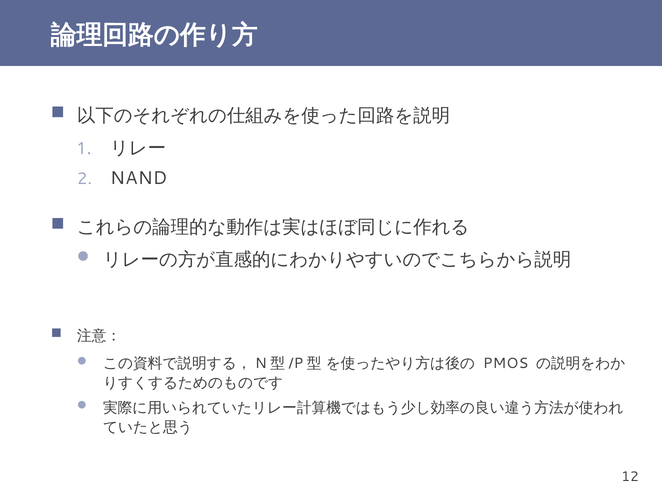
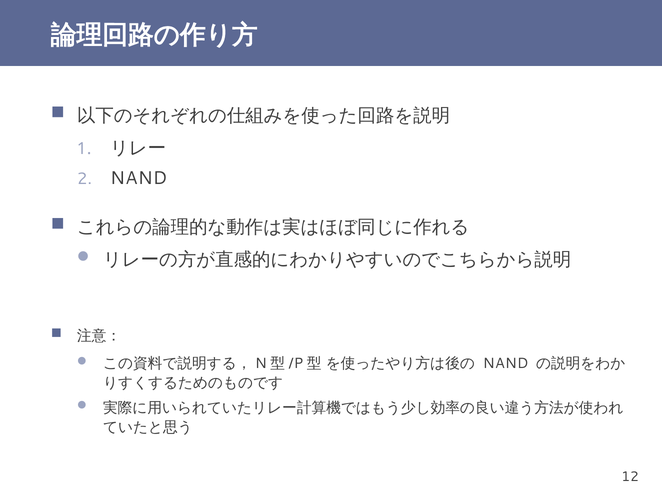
PMOS: PMOS -> NAND (506, 363)
